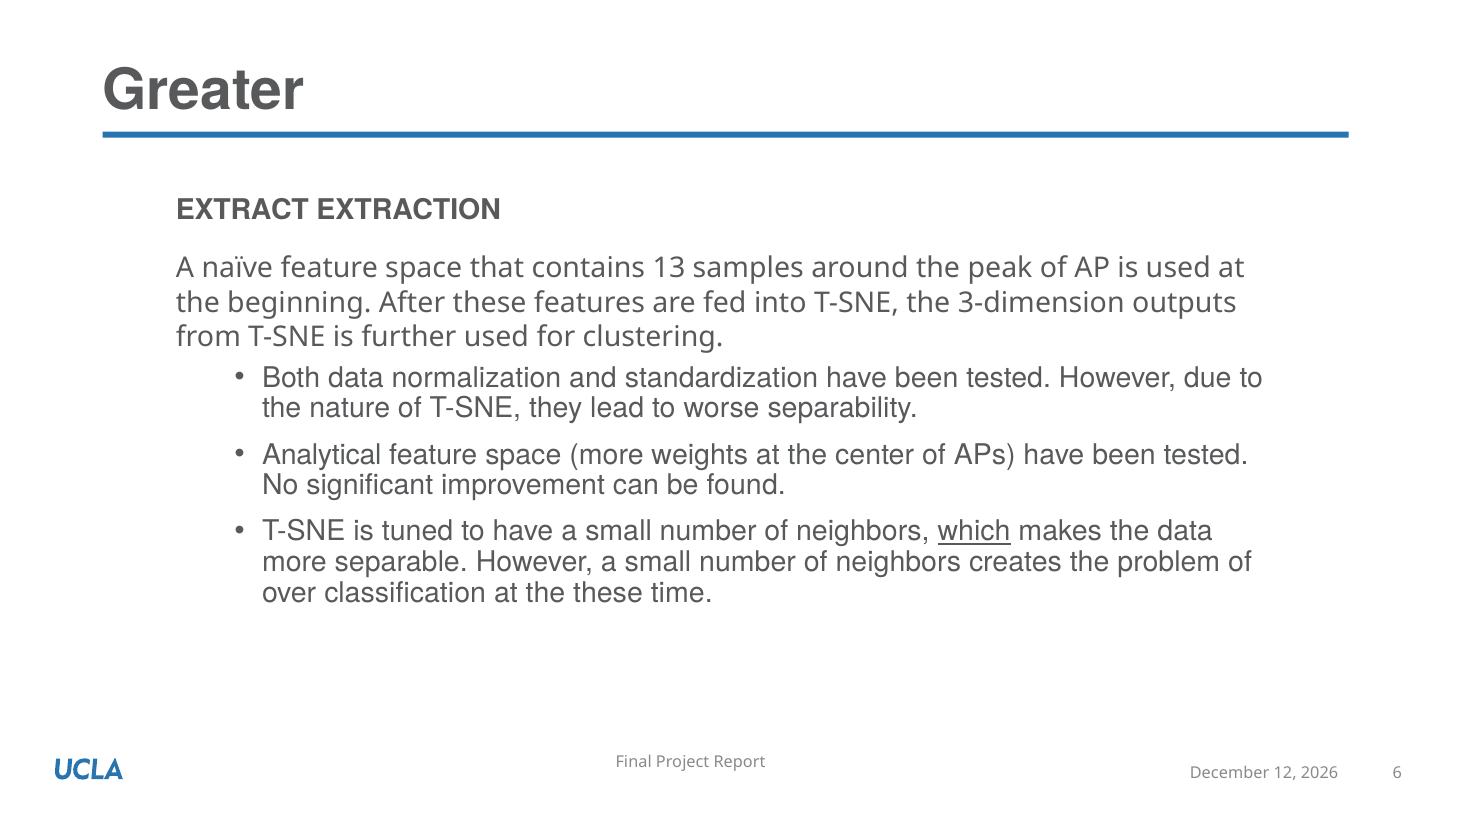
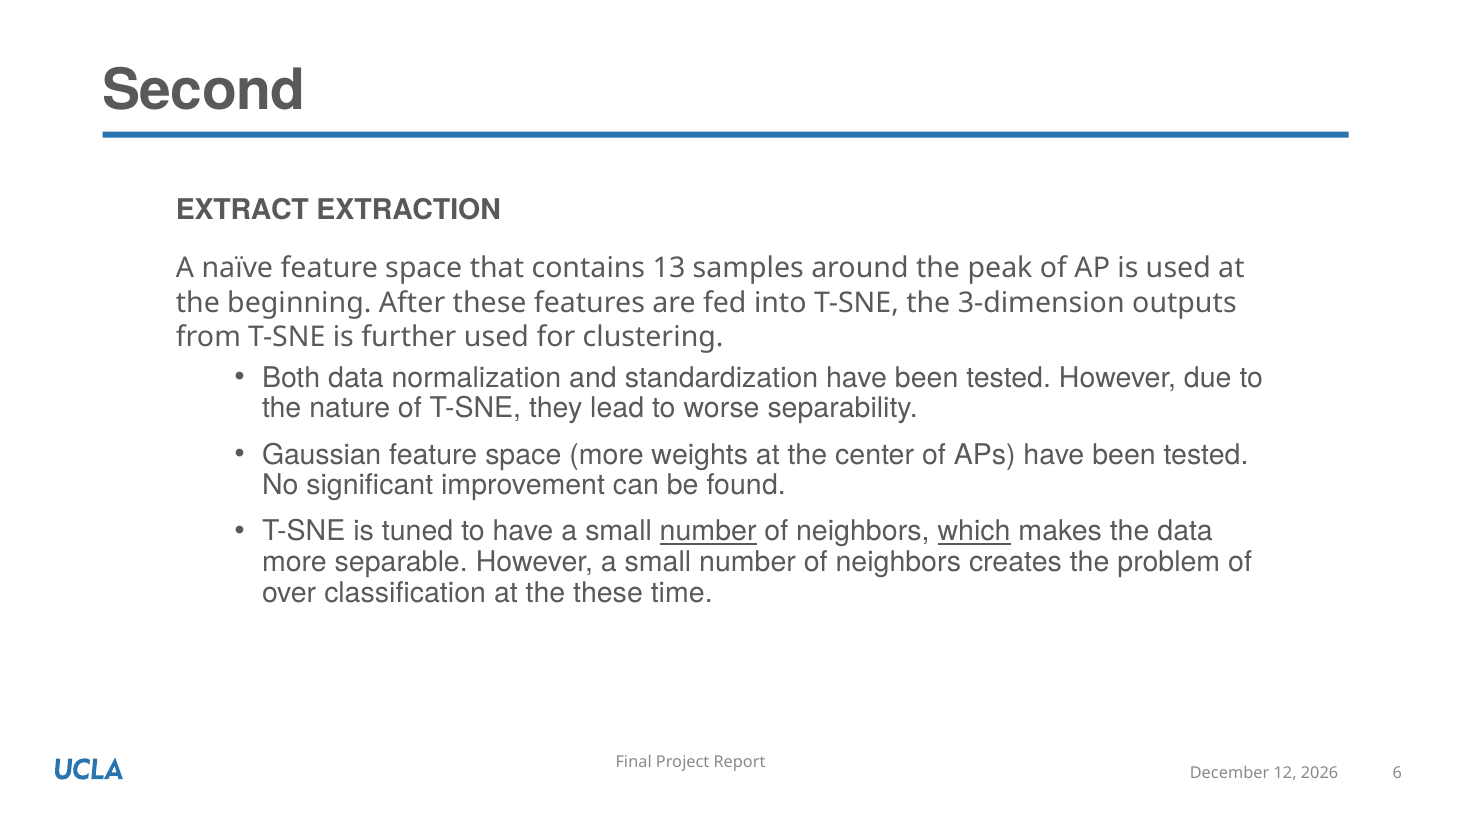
Greater: Greater -> Second (204, 90)
Analytical: Analytical -> Gaussian (322, 454)
number underline: none -> present (708, 531)
